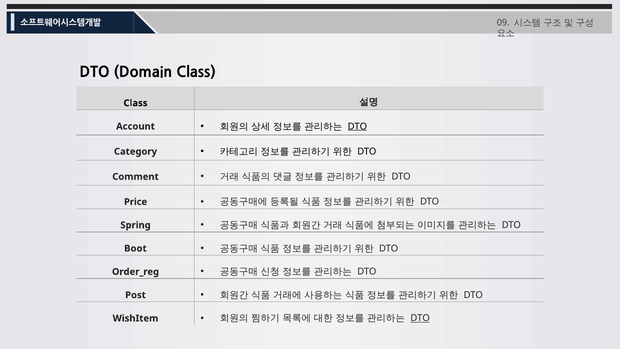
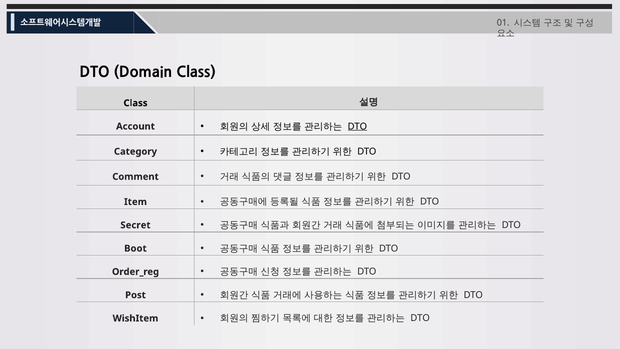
09: 09 -> 01 (503, 23)
Price: Price -> Item (135, 202)
Spring: Spring -> Secret (135, 225)
DTO underline: present -> none (420, 318)
